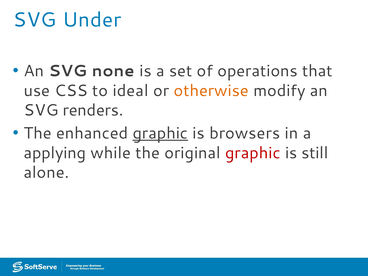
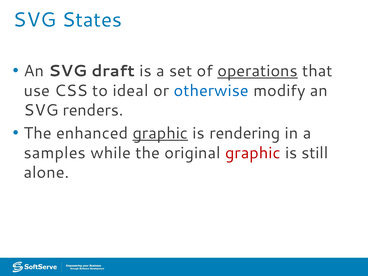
Under: Under -> States (92, 20)
none: none -> draft (113, 71)
operations underline: none -> present (258, 71)
otherwise colour: orange -> blue (211, 91)
browsers: browsers -> rendering (245, 133)
applying: applying -> samples (55, 153)
